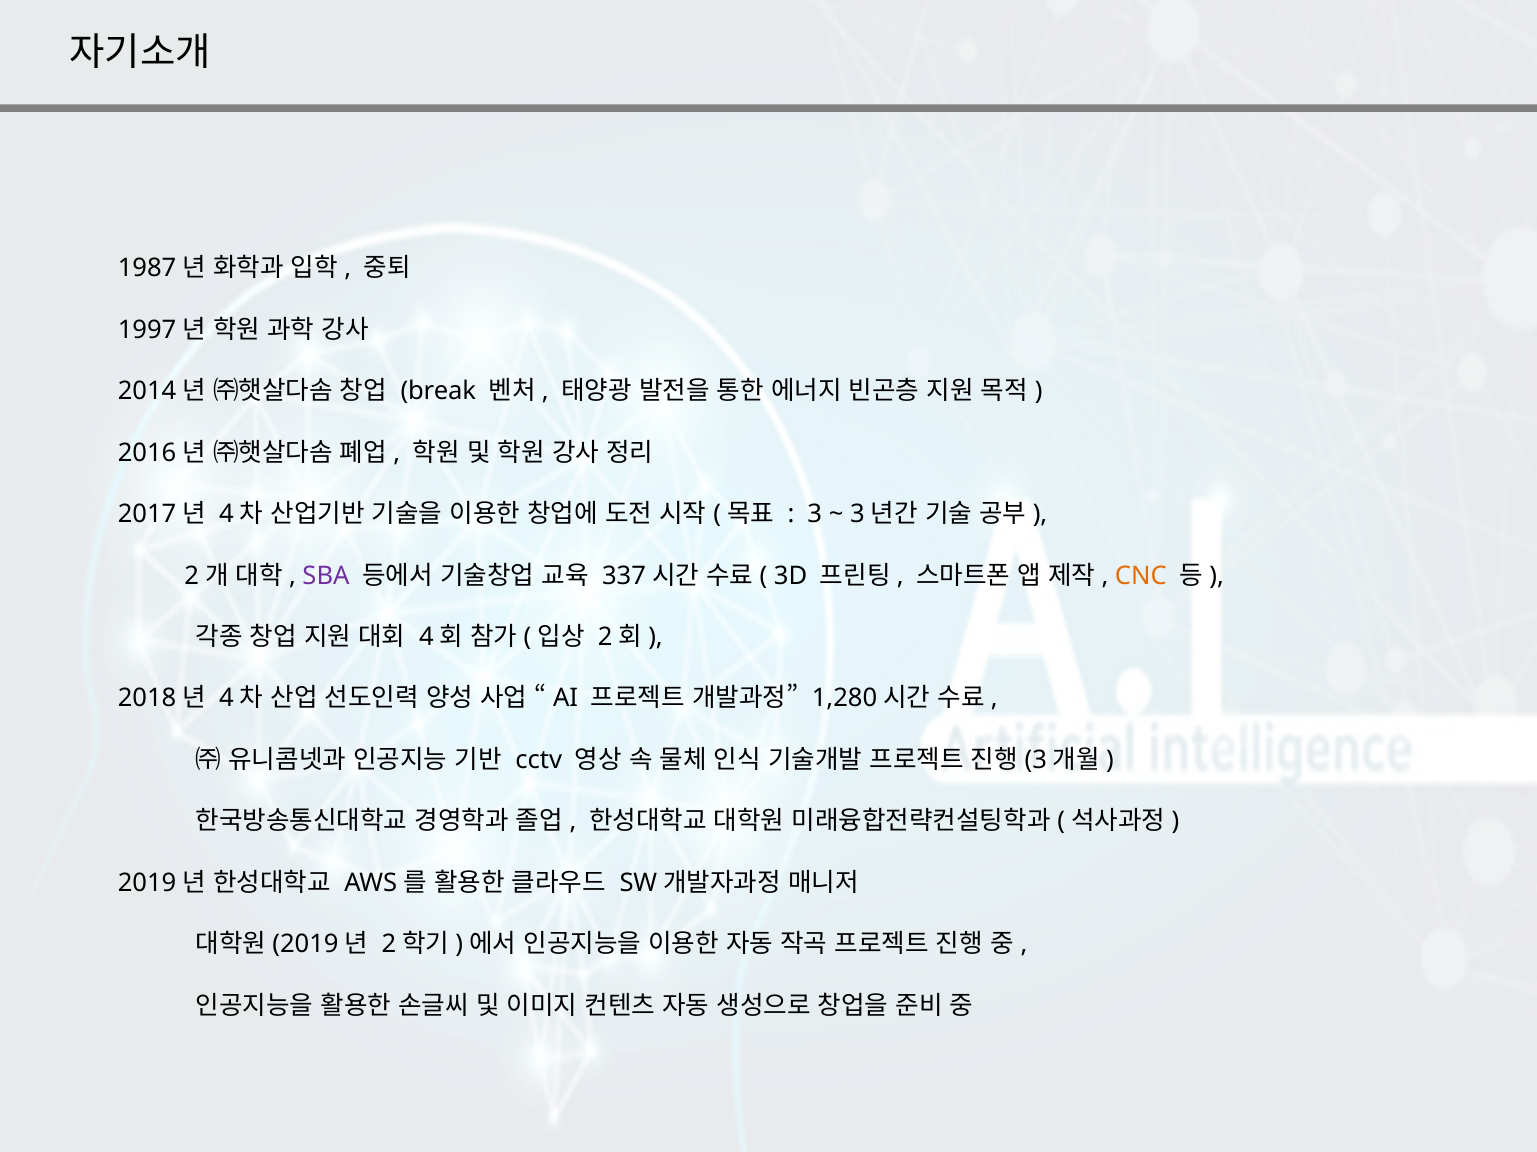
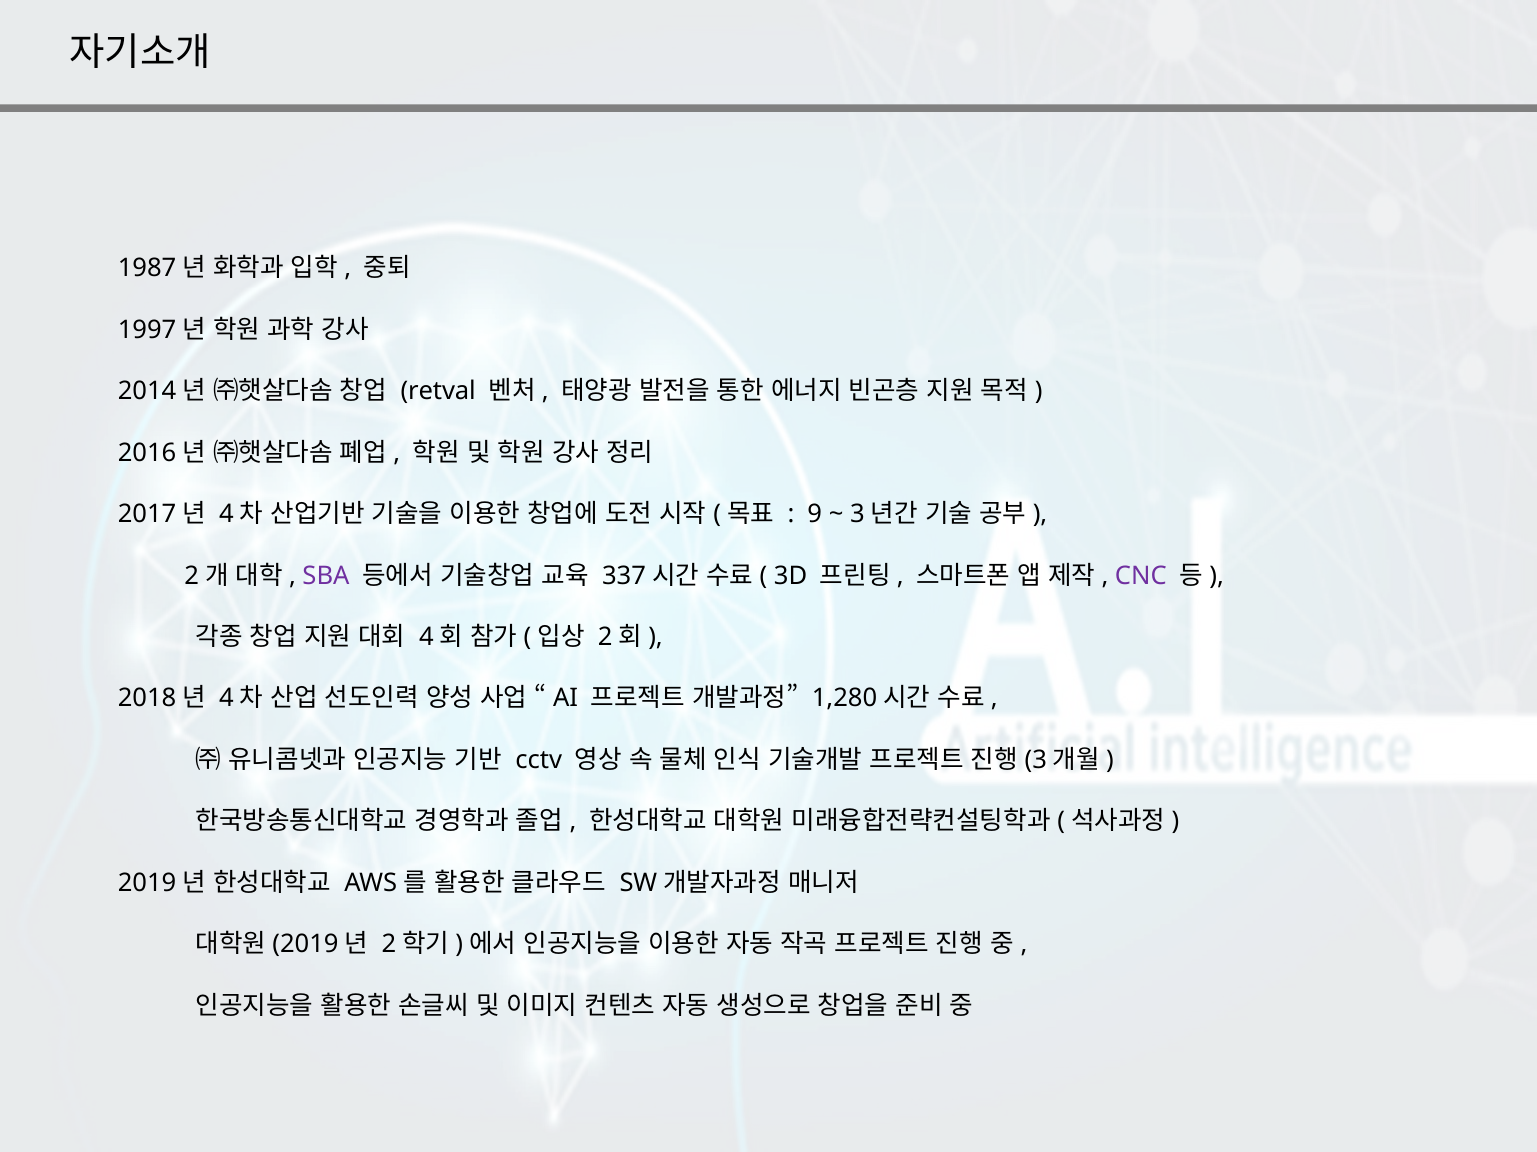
break: break -> retval (438, 392)
3: 3 -> 9 (815, 515)
CNC colour: orange -> purple (1141, 576)
